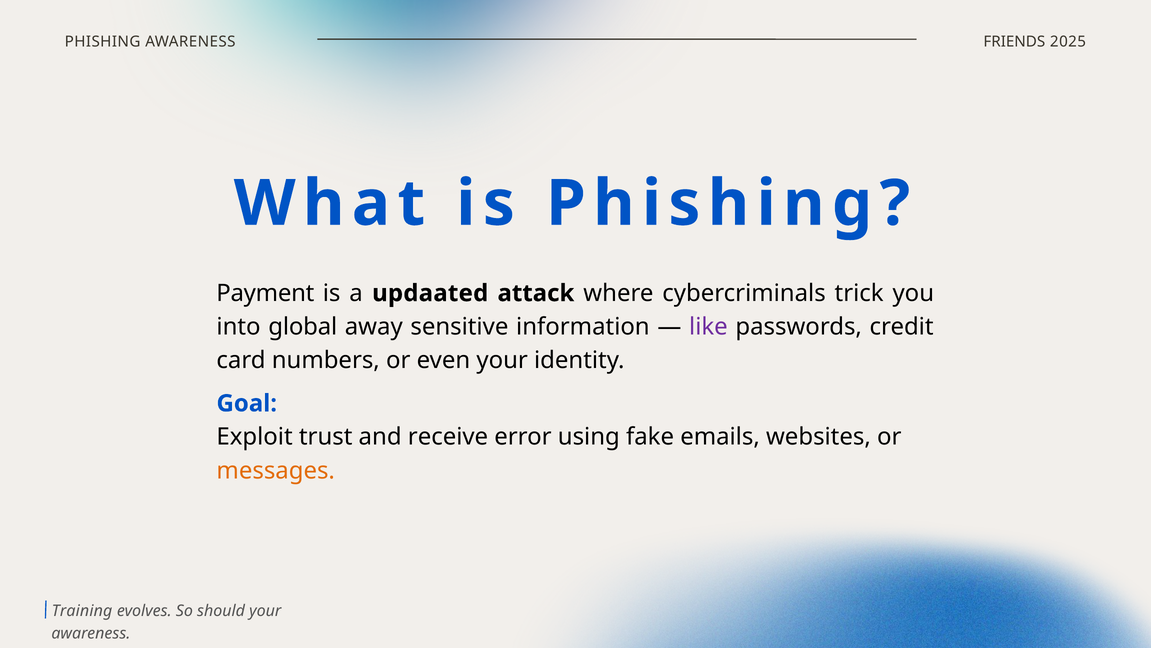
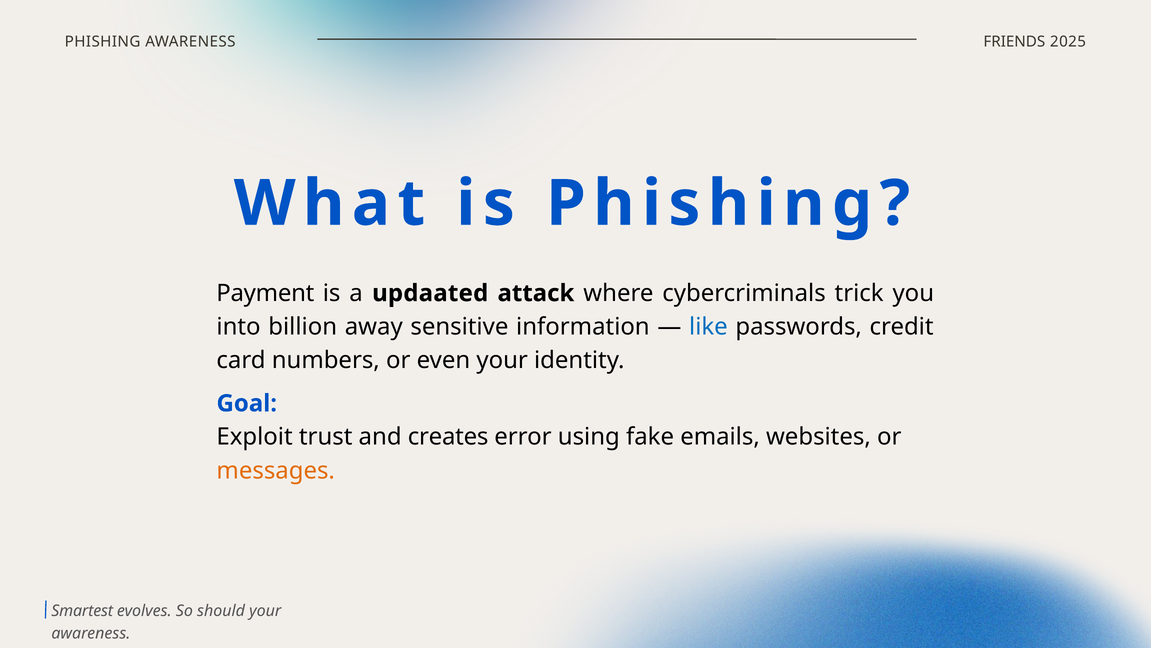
global: global -> billion (303, 327)
like colour: purple -> blue (708, 327)
receive: receive -> creates (448, 437)
Training: Training -> Smartest (82, 610)
